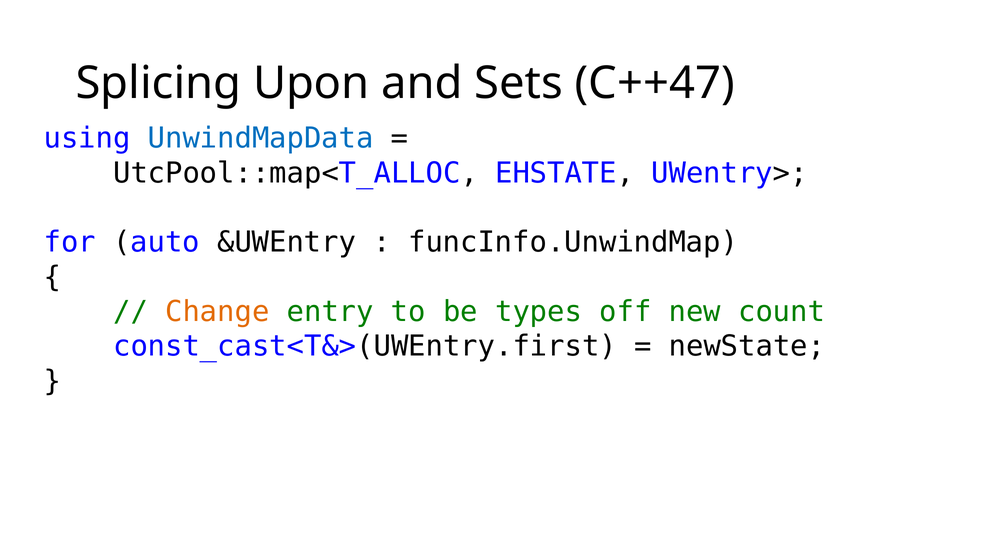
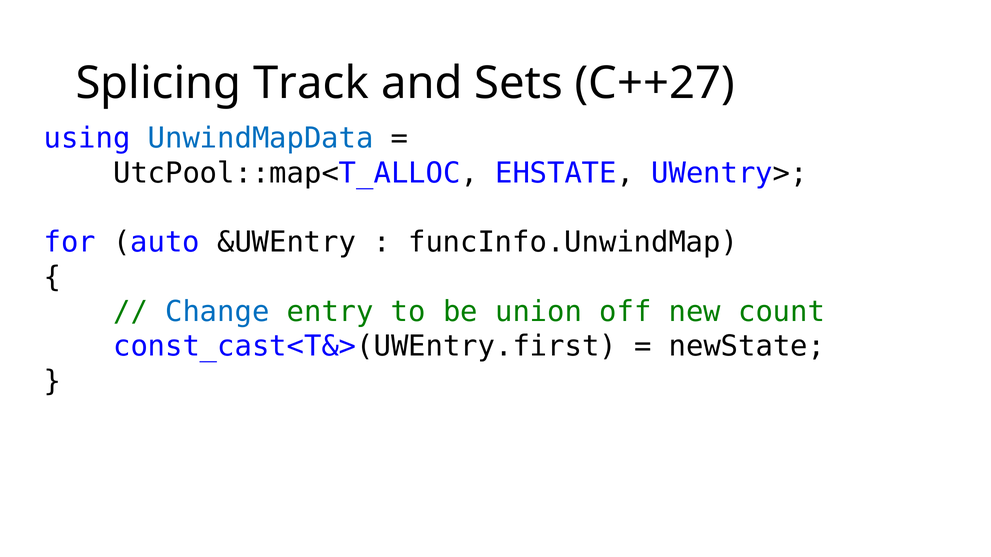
Upon: Upon -> Track (311, 83)
C++47: C++47 -> C++27 (655, 83)
Change colour: orange -> blue (217, 312)
types: types -> union (539, 312)
